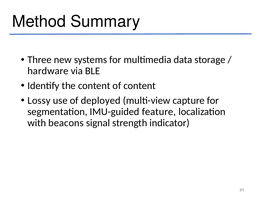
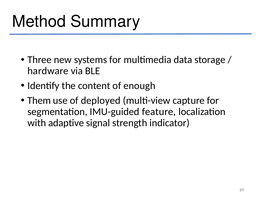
of content: content -> enough (139, 86)
Lossy: Lossy -> Them (39, 100)
beacons: beacons -> adaptive (66, 123)
